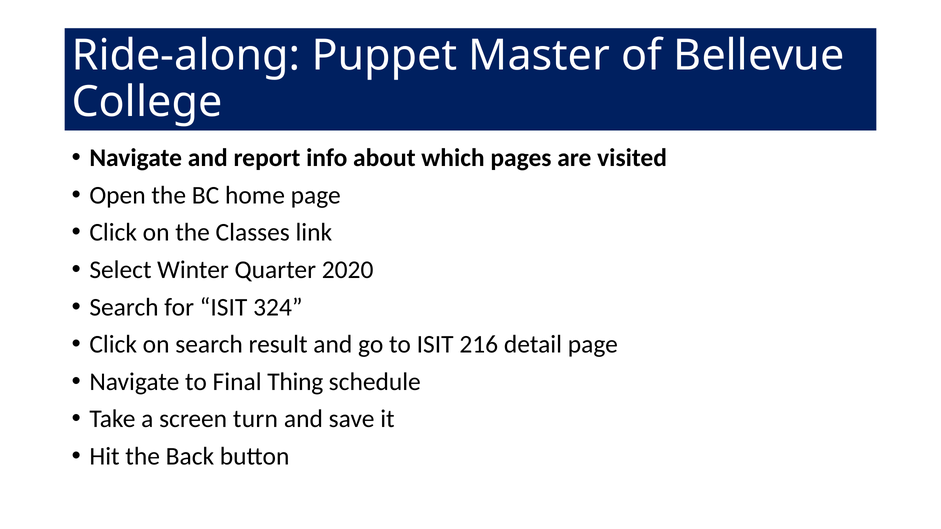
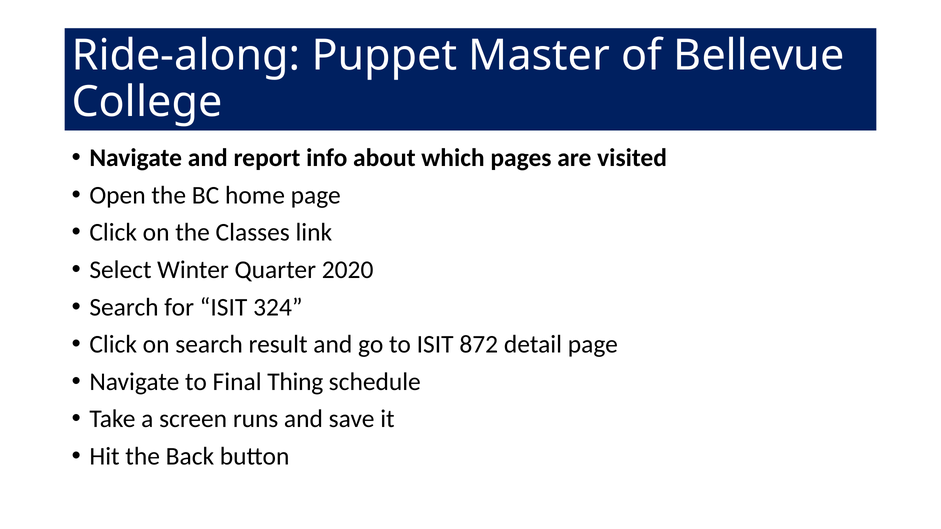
216: 216 -> 872 (479, 345)
turn: turn -> runs (256, 419)
